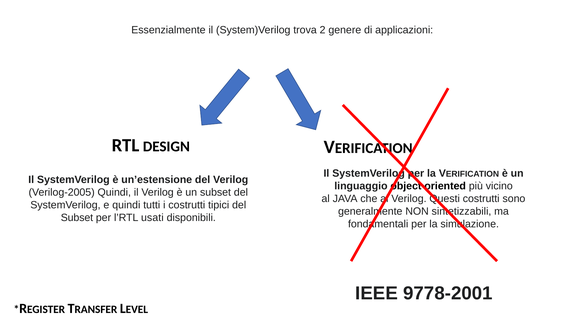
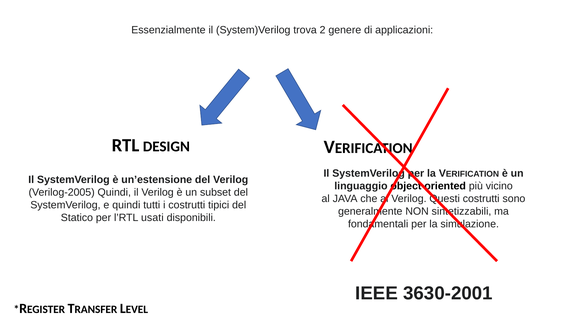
Subset: Subset -> Statico (77, 218)
9778-2001: 9778-2001 -> 3630-2001 (448, 293)
